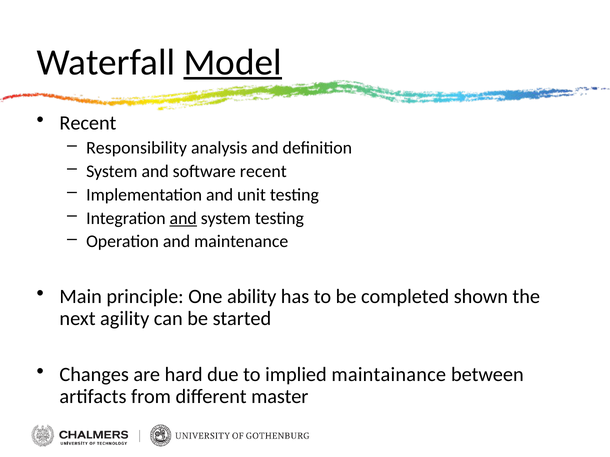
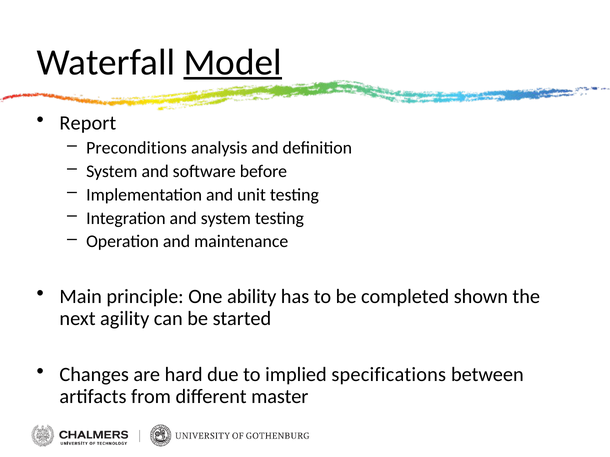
Recent: Recent -> Report (88, 123)
Responsibility: Responsibility -> Preconditions (137, 148)
software recent: recent -> before (263, 171)
and underline: present -> none (183, 218)
maintainance: maintainance -> specifications (389, 375)
